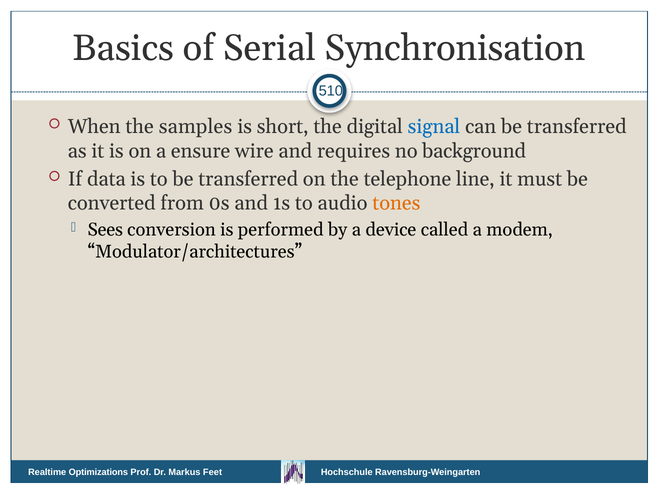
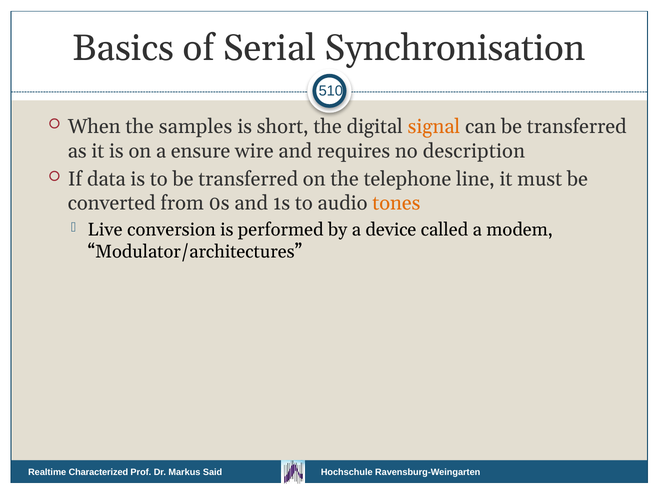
signal colour: blue -> orange (434, 127)
background: background -> description (474, 151)
Sees: Sees -> Live (105, 230)
Optimizations: Optimizations -> Characterized (98, 473)
Feet: Feet -> Said (213, 473)
